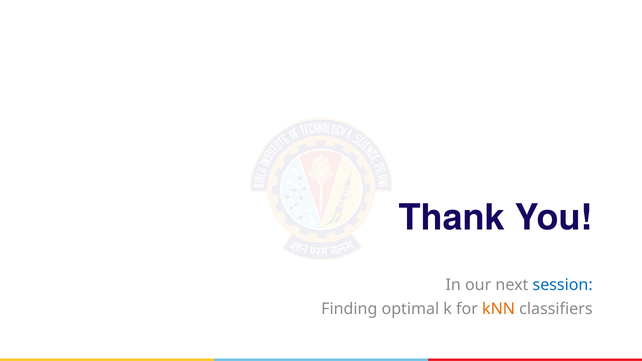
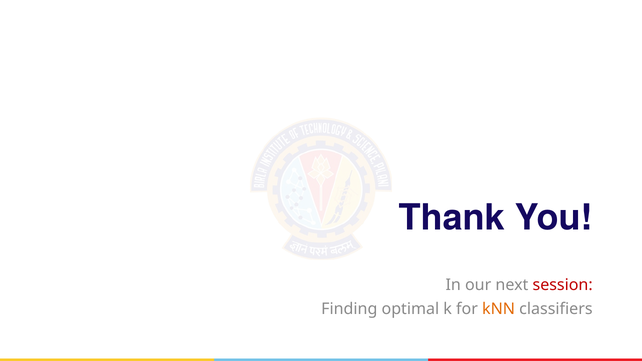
session colour: blue -> red (563, 285)
